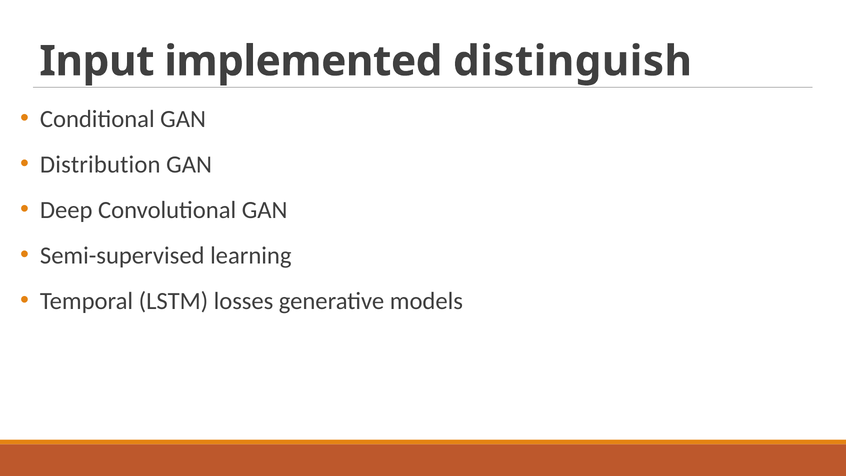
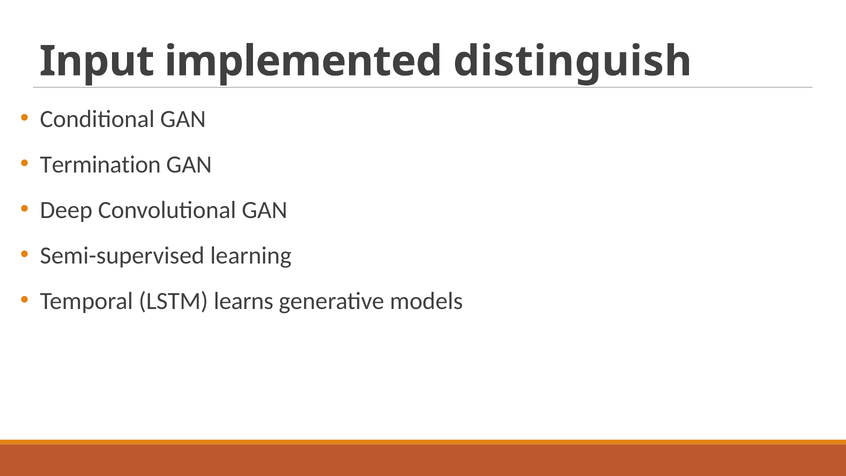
Distribution: Distribution -> Termination (100, 165)
losses: losses -> learns (244, 301)
